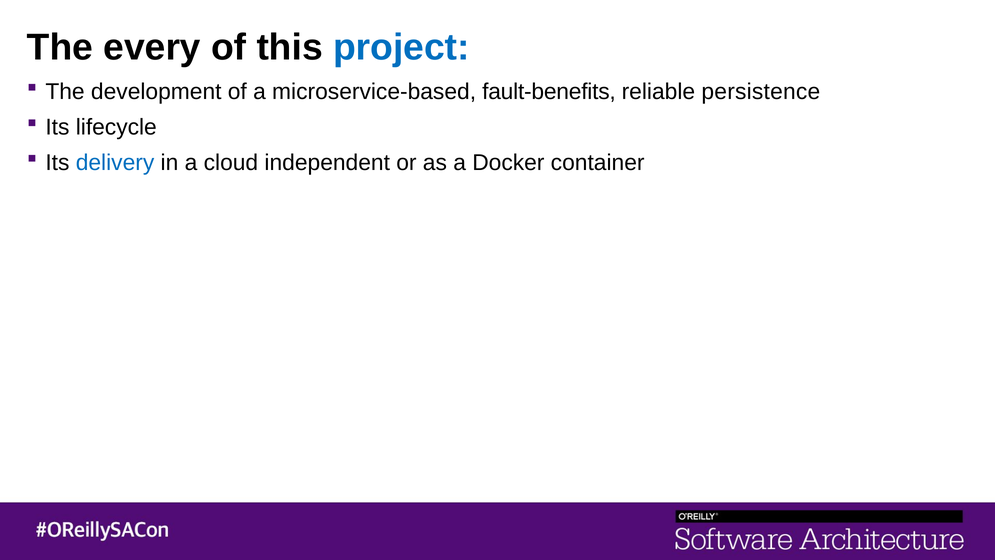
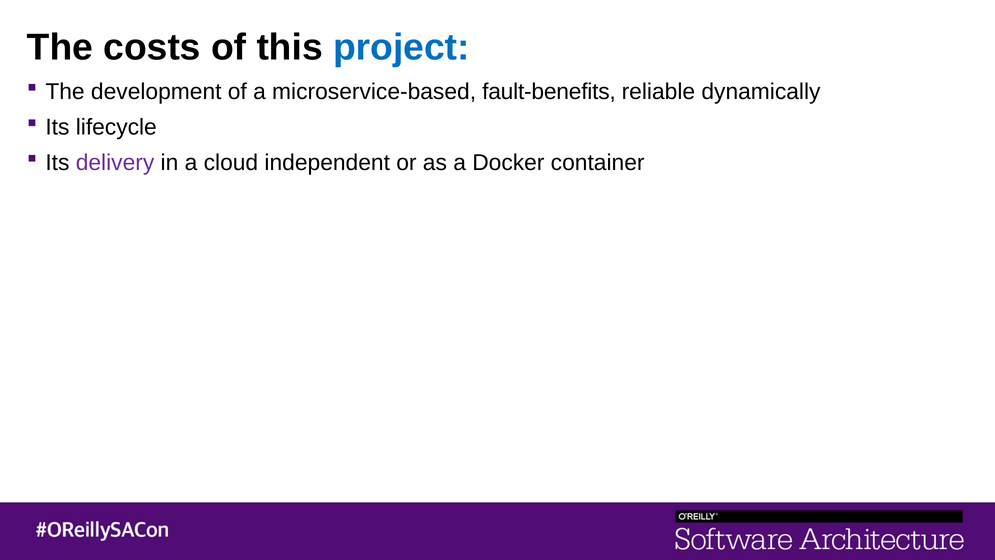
every: every -> costs (152, 48)
persistence: persistence -> dynamically (761, 91)
delivery colour: blue -> purple (115, 162)
